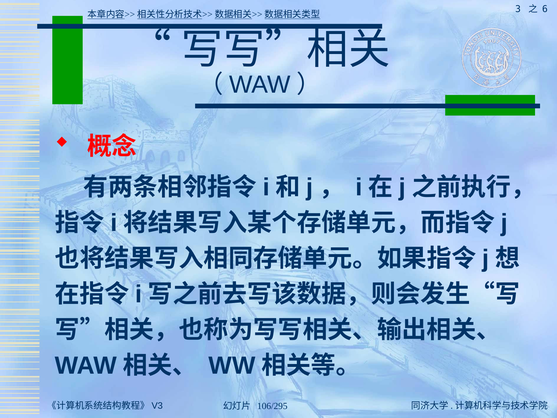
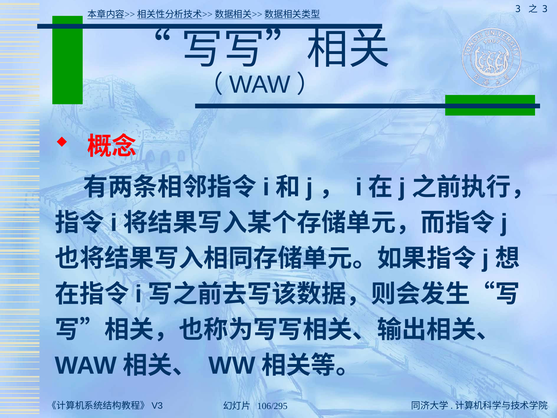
6: 6 -> 3 (545, 9)
